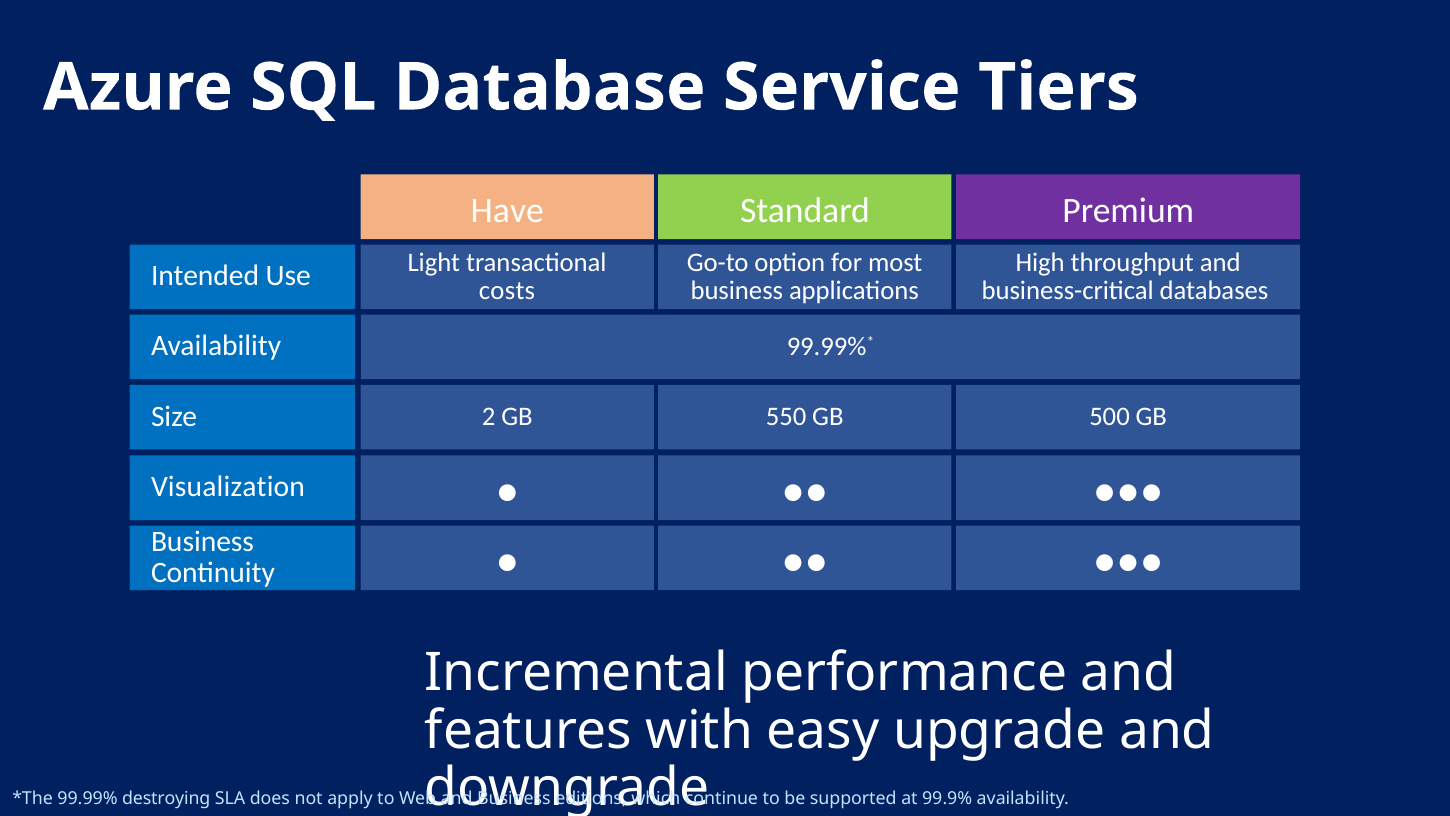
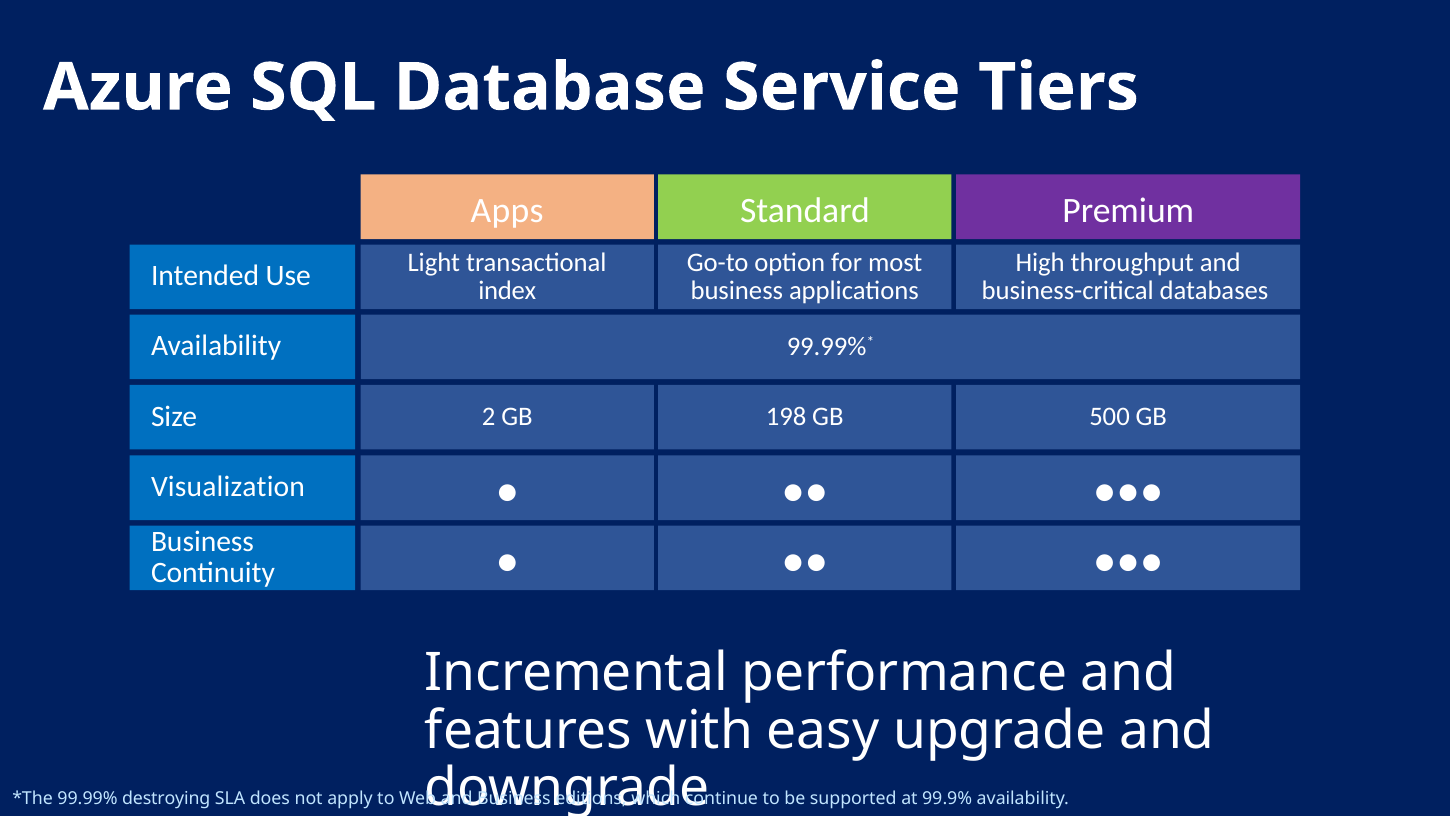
Have: Have -> Apps (507, 210)
costs: costs -> index (507, 291)
550: 550 -> 198 (786, 417)
